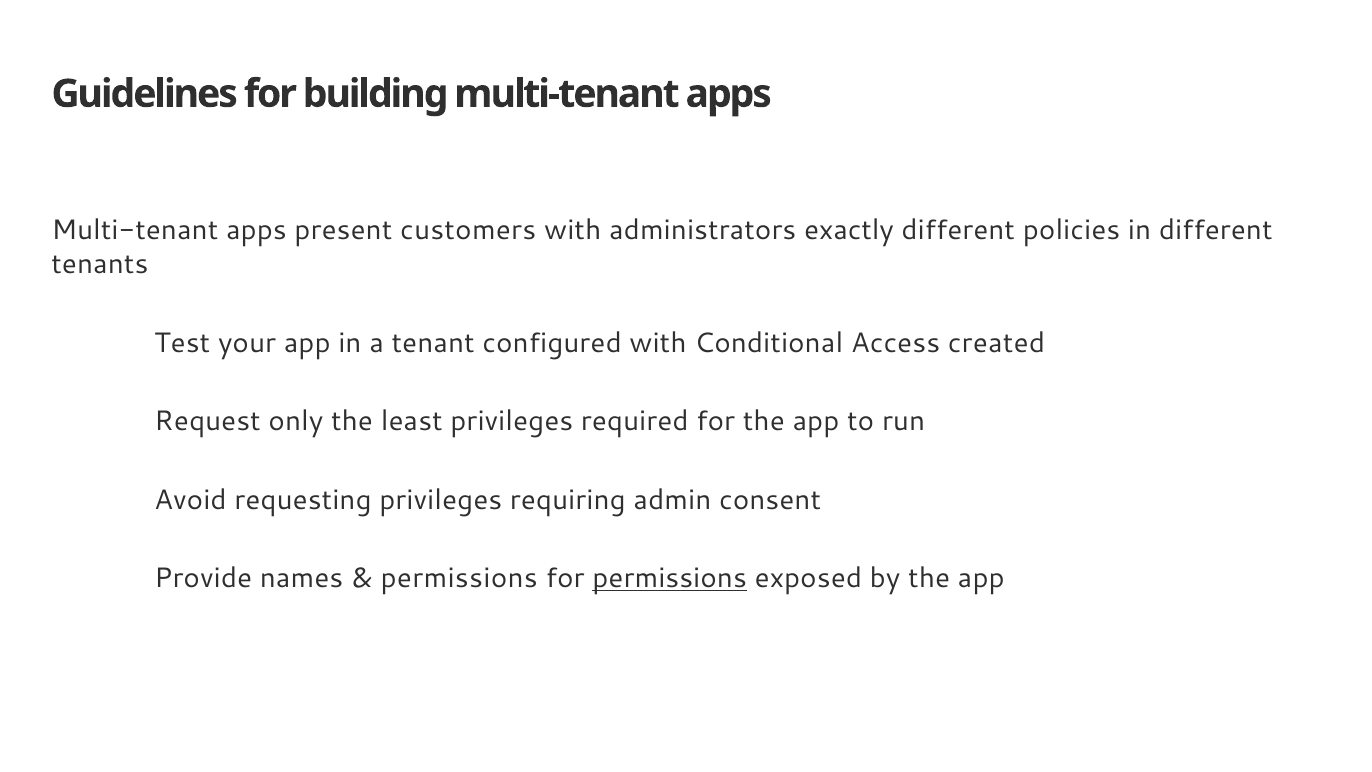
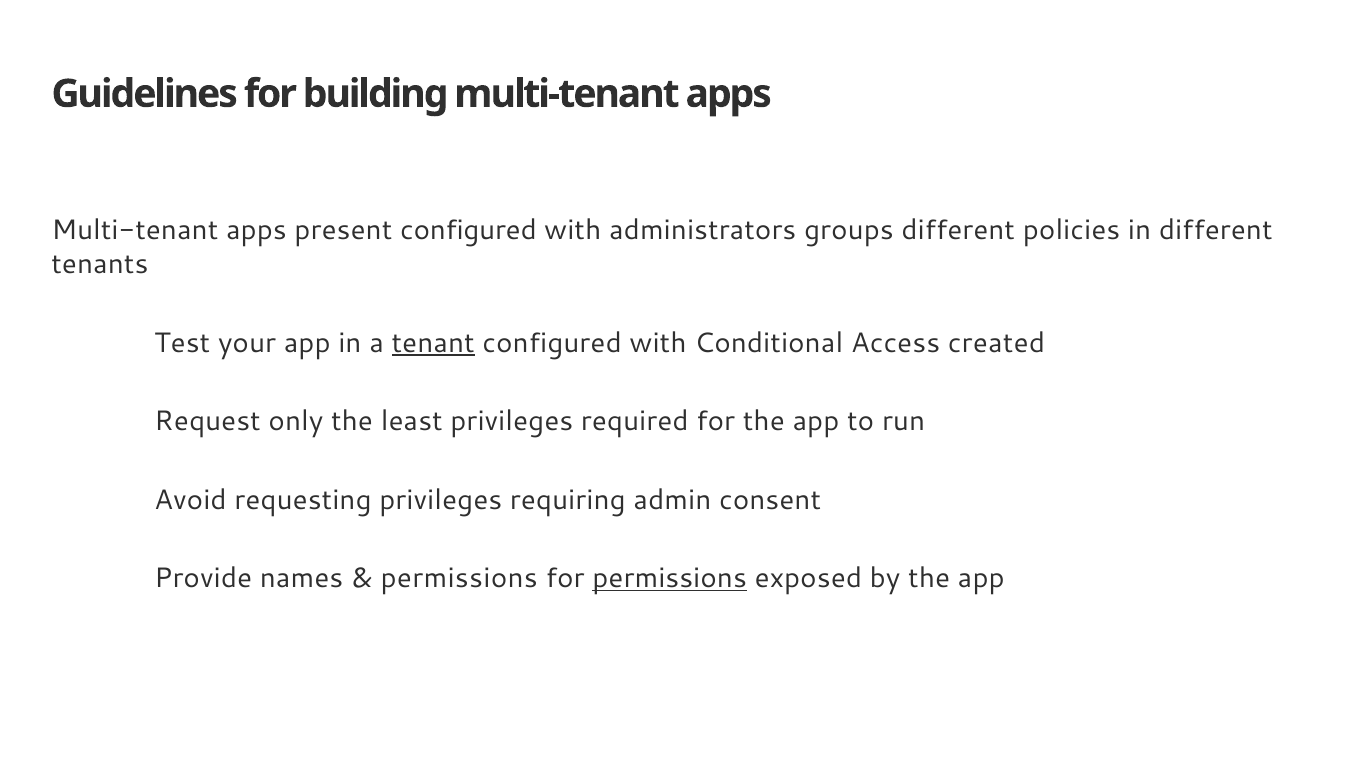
present customers: customers -> configured (468, 231)
exactly: exactly -> groups (849, 231)
tenant underline: none -> present (433, 343)
